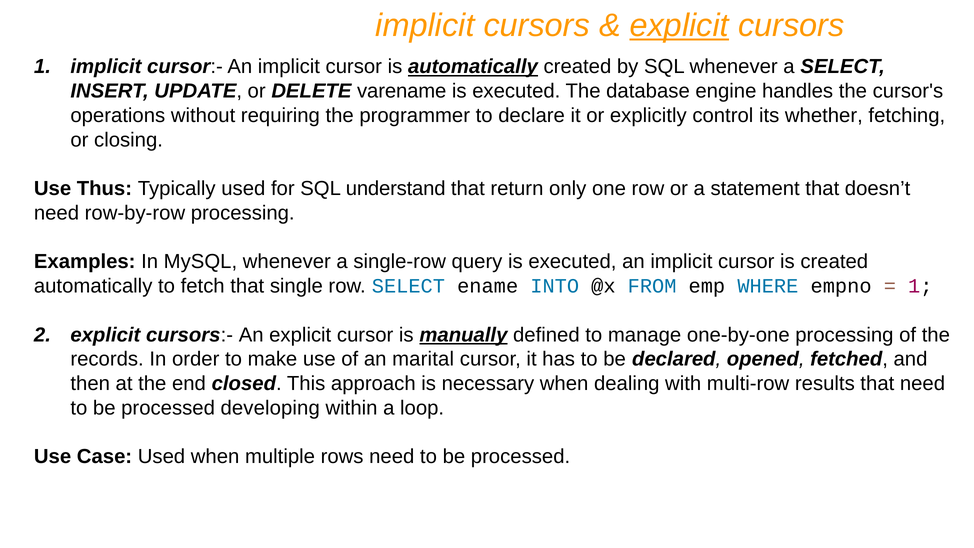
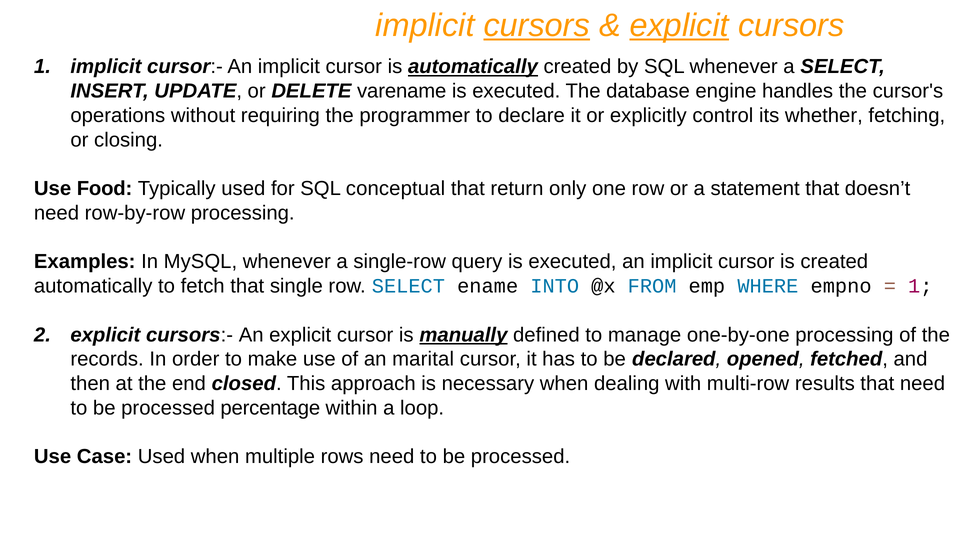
cursors underline: none -> present (537, 25)
Thus: Thus -> Food (105, 189)
understand: understand -> conceptual (396, 189)
developing: developing -> percentage (270, 408)
